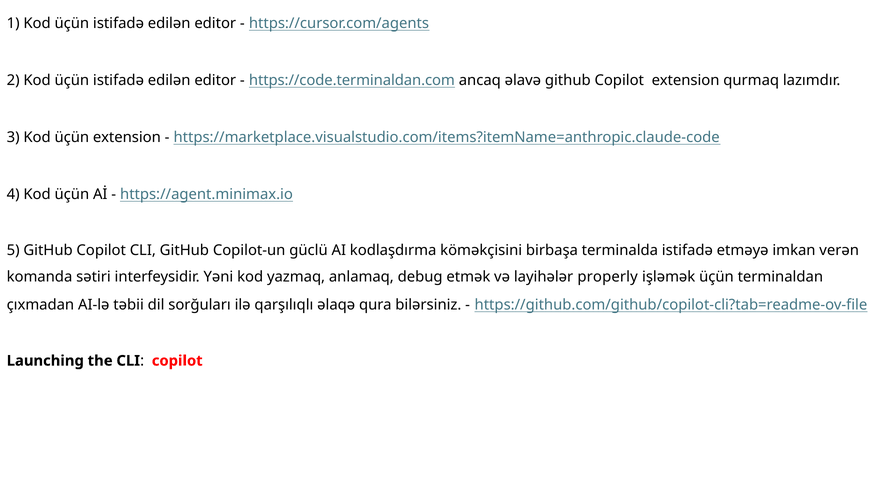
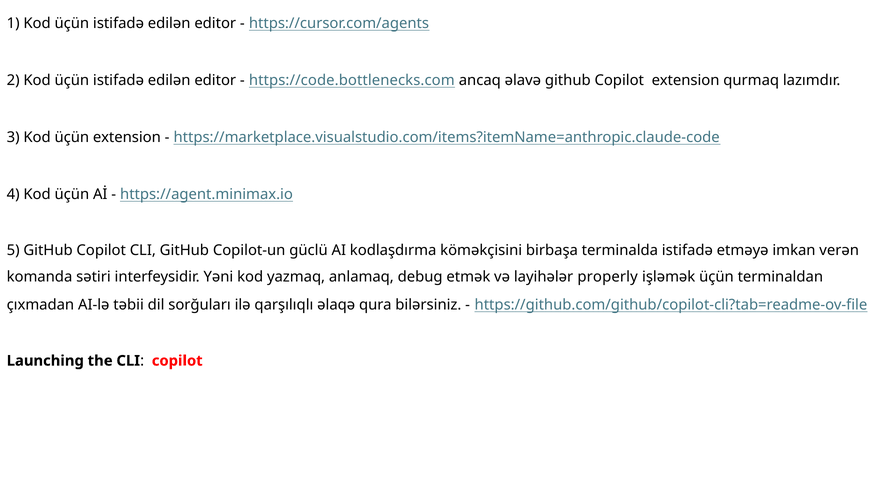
https://code.terminaldan.com: https://code.terminaldan.com -> https://code.bottlenecks.com (352, 80)
